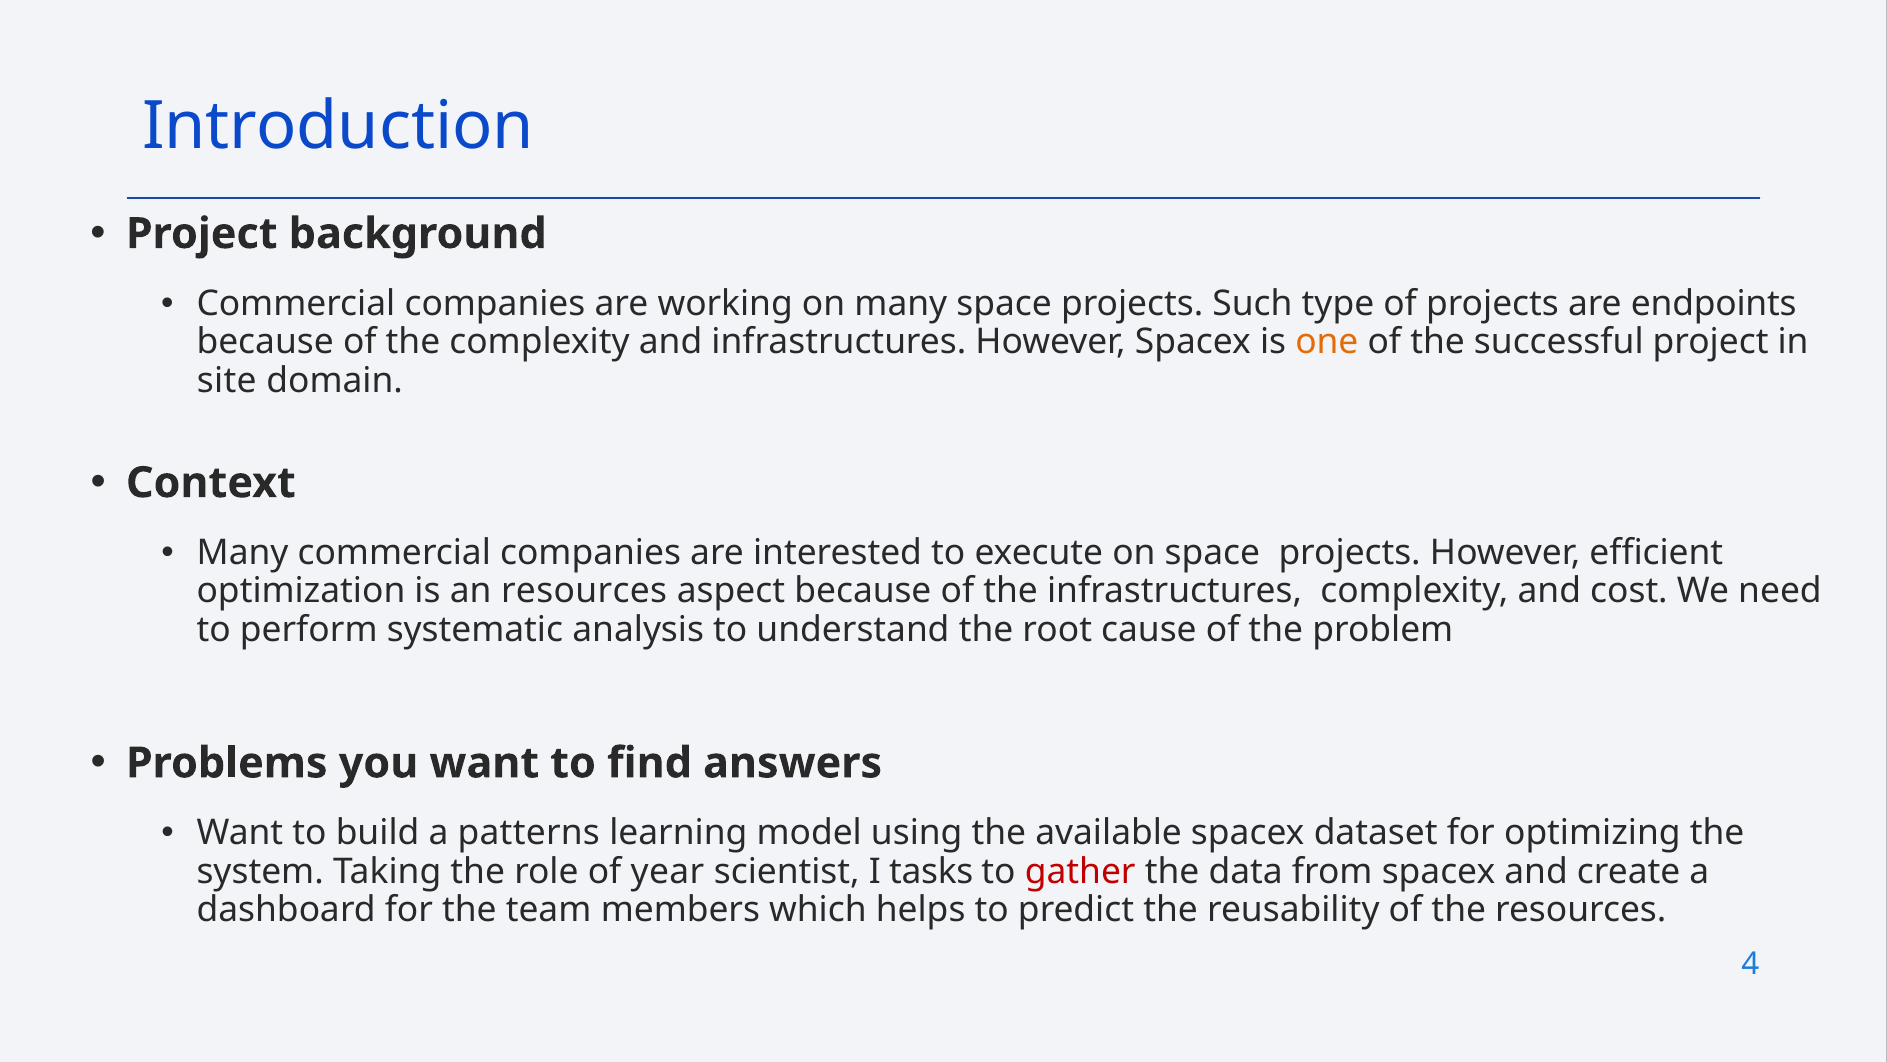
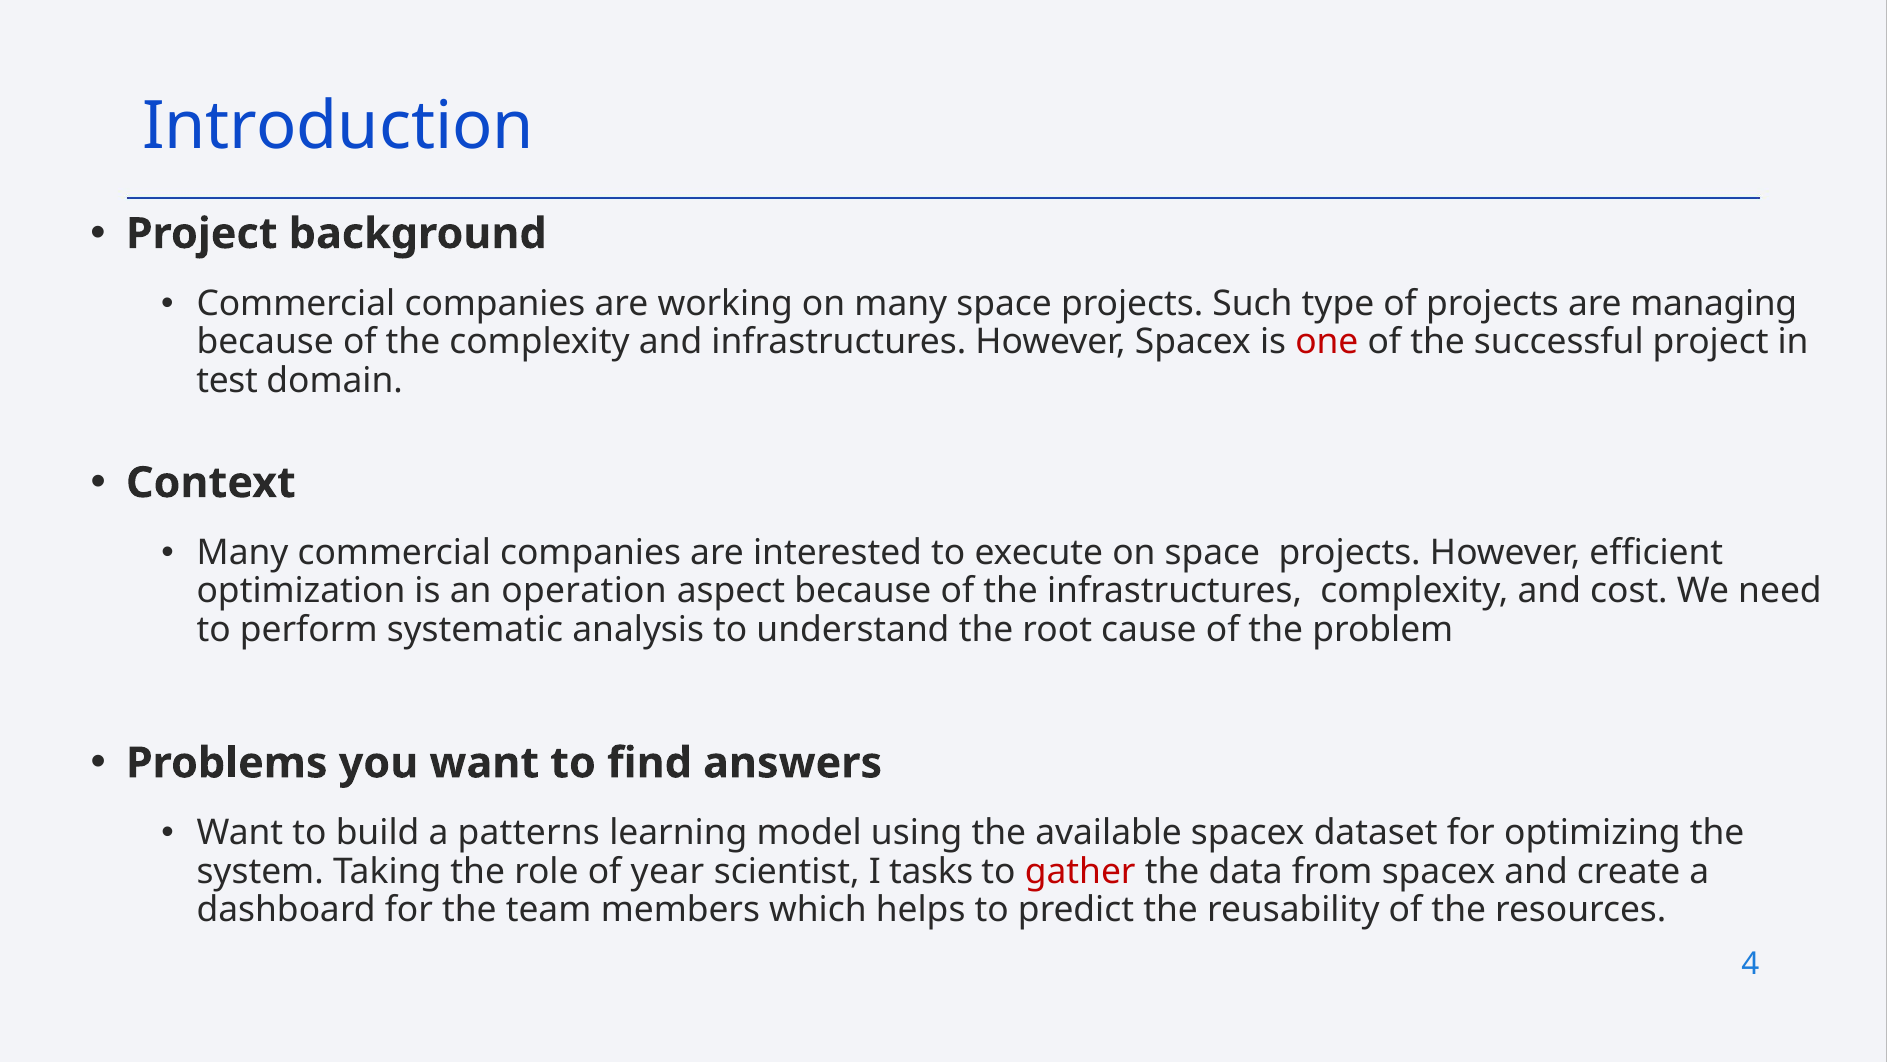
endpoints: endpoints -> managing (1714, 304)
one colour: orange -> red (1327, 342)
site: site -> test (227, 380)
an resources: resources -> operation (584, 591)
